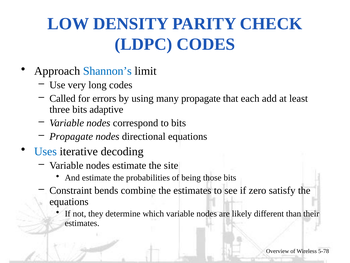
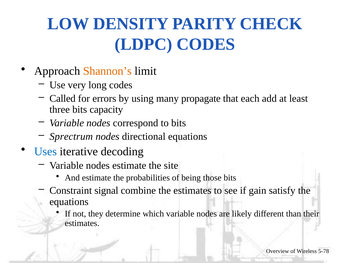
Shannon’s colour: blue -> orange (107, 71)
adaptive: adaptive -> capacity (106, 109)
Propagate: Propagate -> Sprectrum (71, 136)
bends: bends -> signal (106, 190)
zero: zero -> gain (258, 190)
